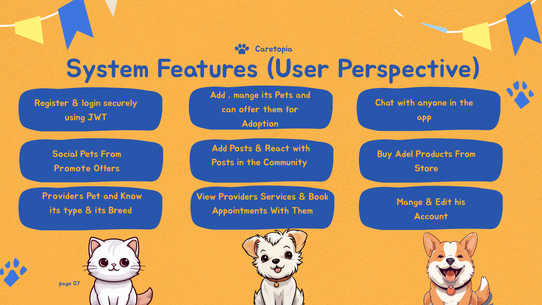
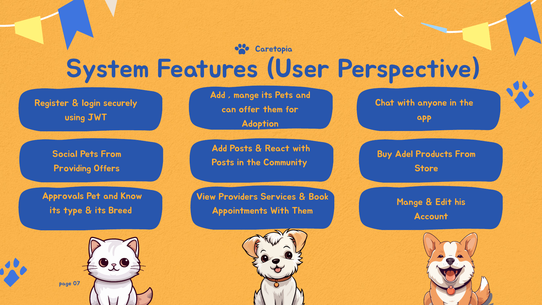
Promote: Promote -> Providing (72, 168)
Providers: Providers -> Approvals (63, 196)
